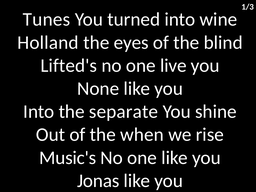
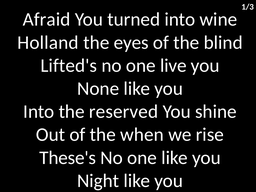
Tunes: Tunes -> Afraid (47, 19)
separate: separate -> reserved (124, 112)
Music's: Music's -> These's (68, 158)
Jonas: Jonas -> Night (98, 181)
